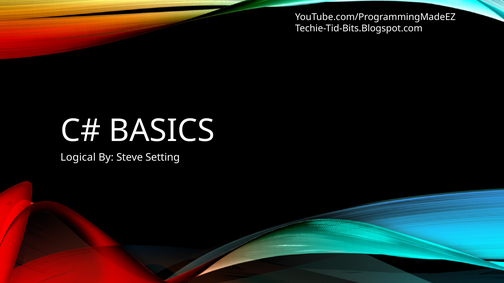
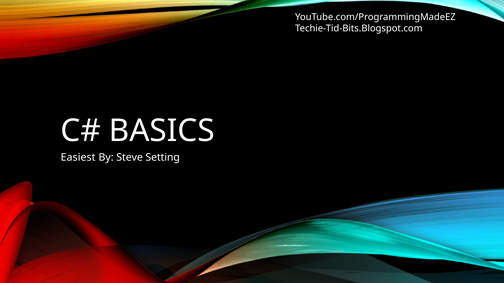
Logical: Logical -> Easiest (78, 158)
